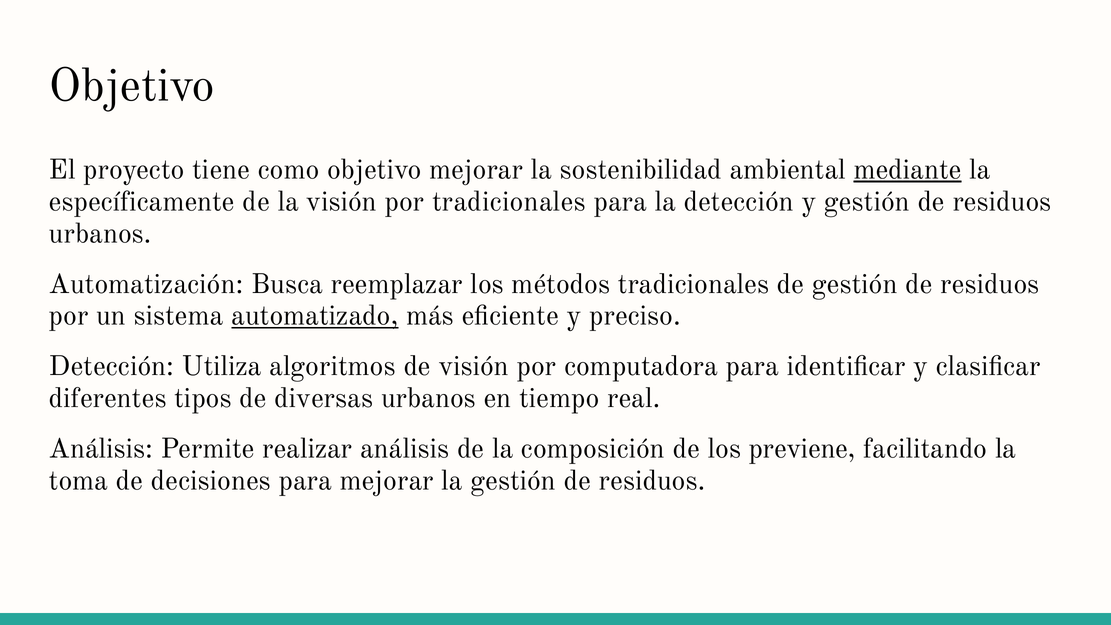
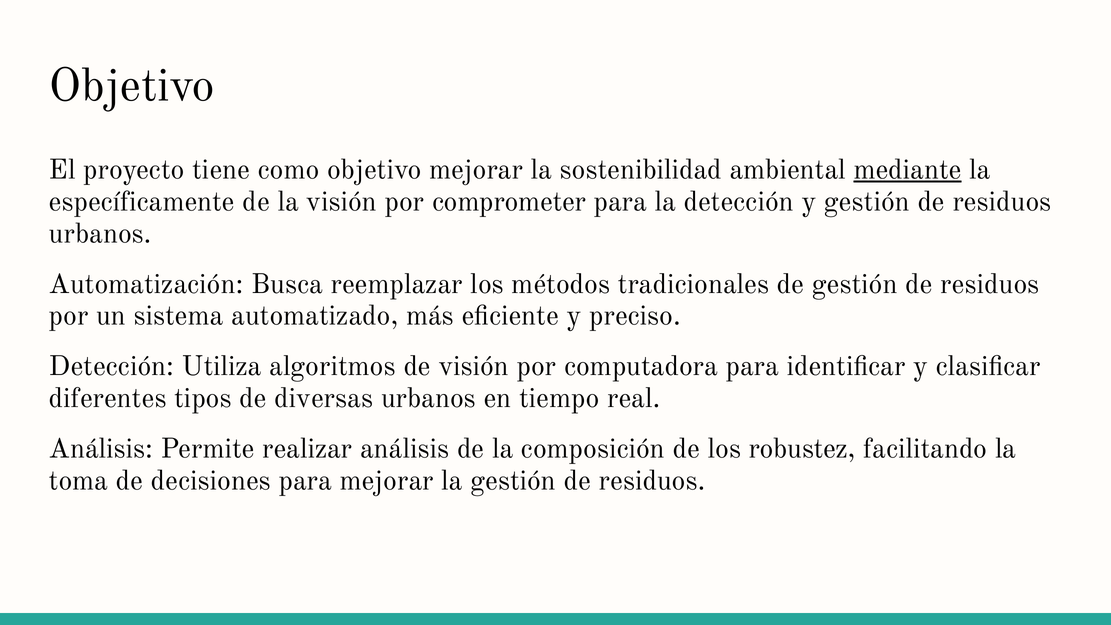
por tradicionales: tradicionales -> comprometer (509, 201)
automatizado underline: present -> none (315, 316)
previene: previene -> robustez (802, 449)
